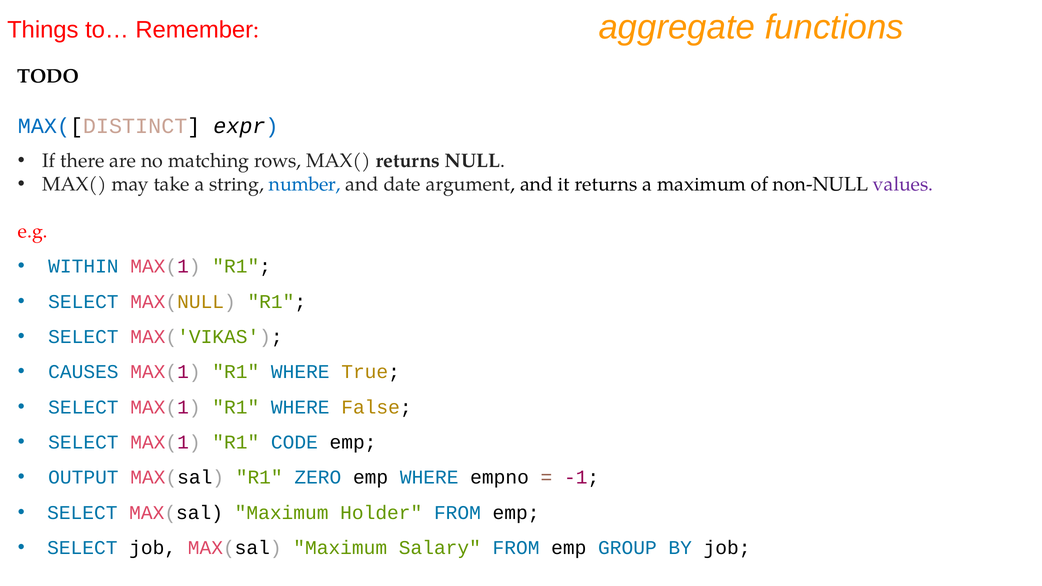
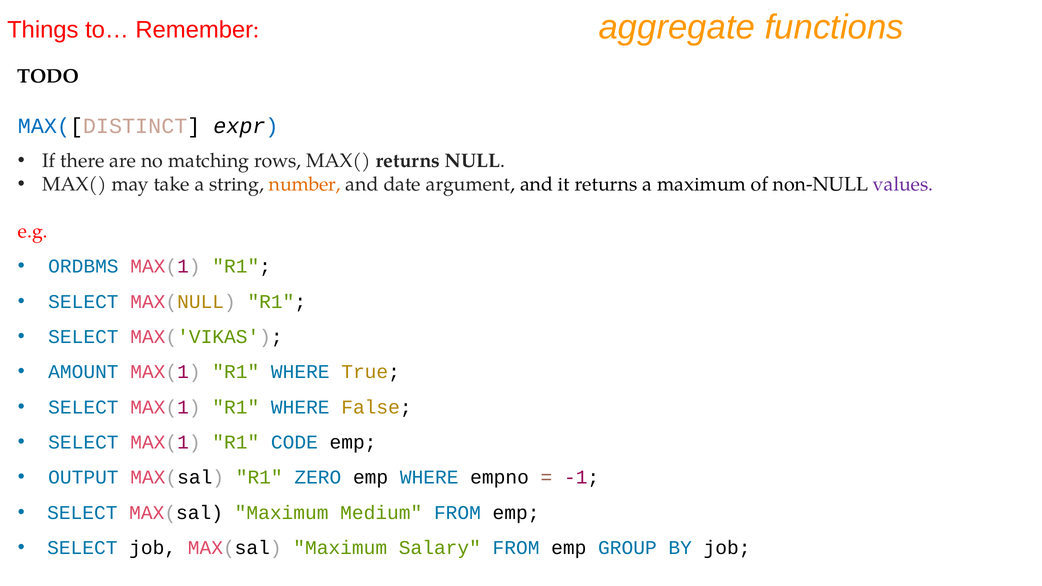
number colour: blue -> orange (305, 184)
WITHIN: WITHIN -> ORDBMS (83, 267)
CAUSES: CAUSES -> AMOUNT (83, 372)
Holder: Holder -> Medium (381, 513)
